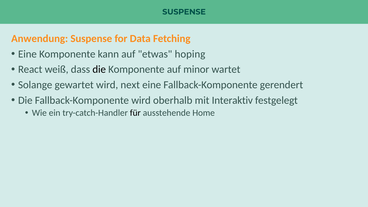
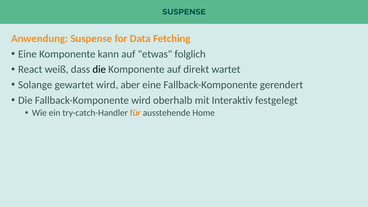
hoping: hoping -> folglich (190, 54)
minor: minor -> direkt (196, 69)
next: next -> aber (130, 85)
für colour: black -> orange (135, 113)
